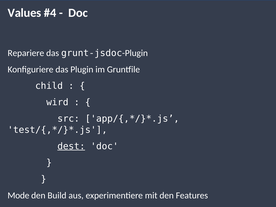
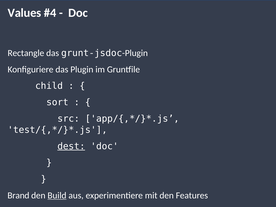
Repariere: Repariere -> Rectangle (26, 53)
wird: wird -> sort (57, 102)
Mode: Mode -> Brand (18, 195)
Build underline: none -> present (57, 195)
